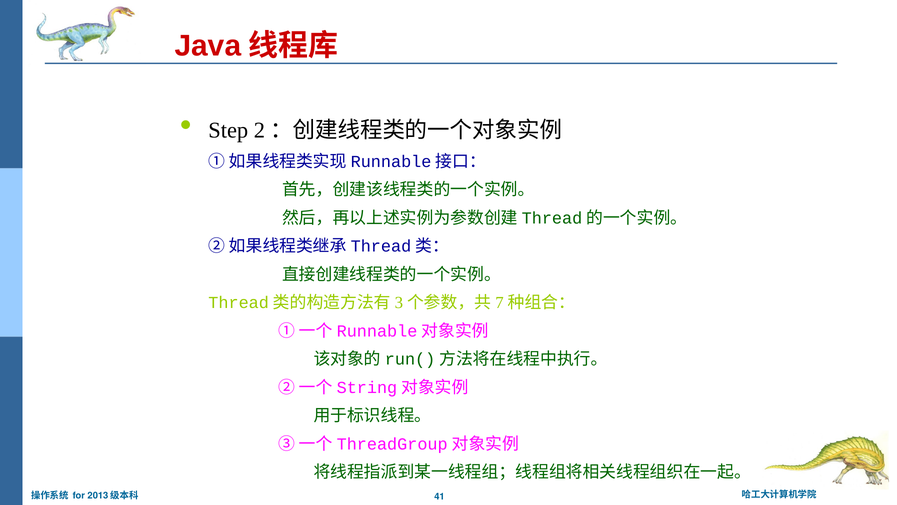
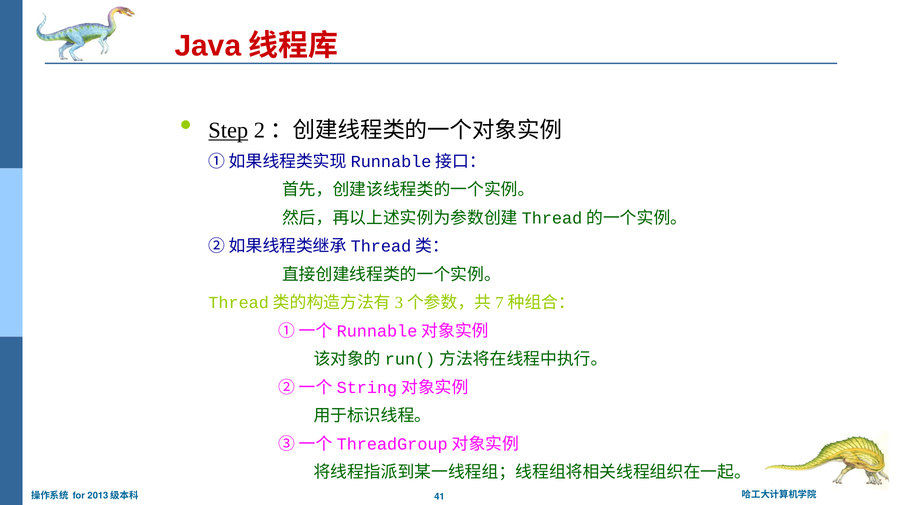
Step underline: none -> present (228, 130)
